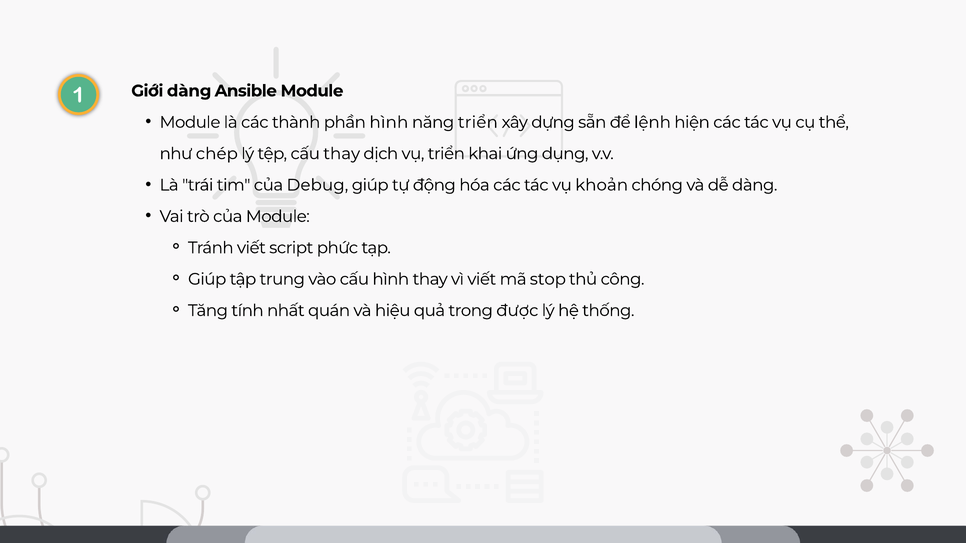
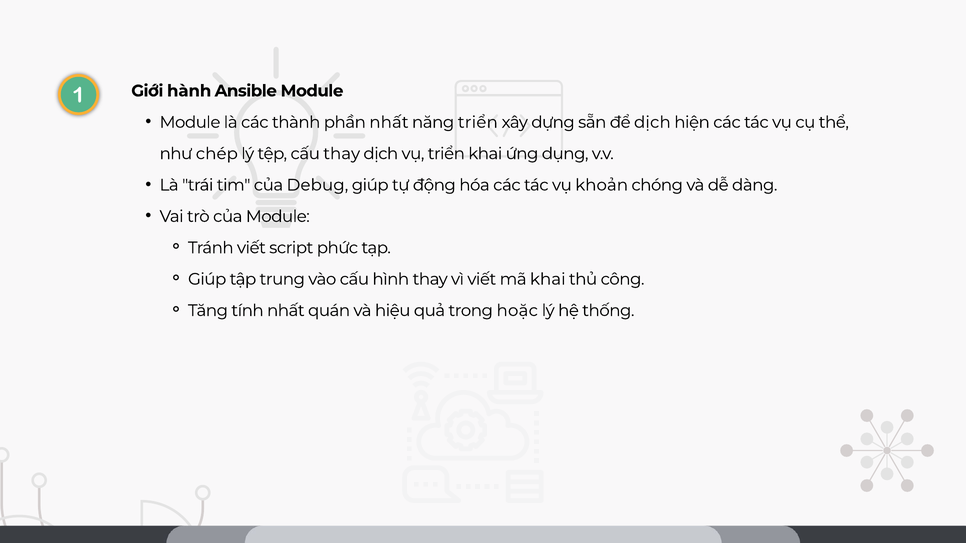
Giới dàng: dàng -> hành (189, 91)
phần hình: hình -> nhất (389, 122)
để lệnh: lệnh -> dịch (652, 122)
mã stop: stop -> khai (548, 279)
được: được -> hoặc (517, 311)
